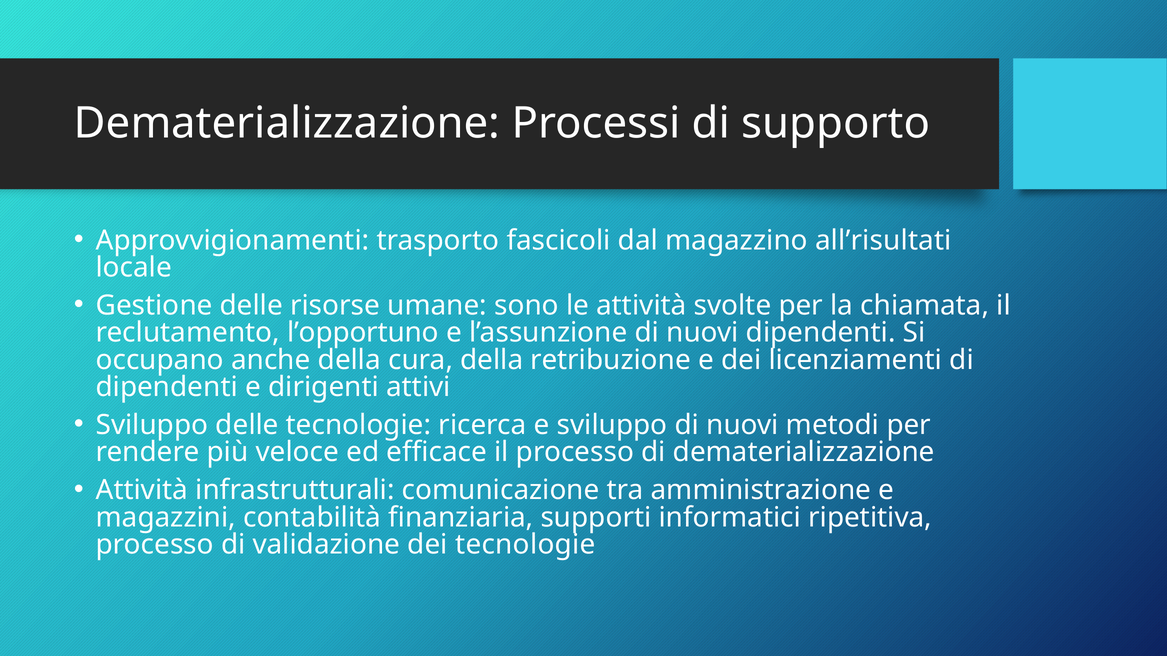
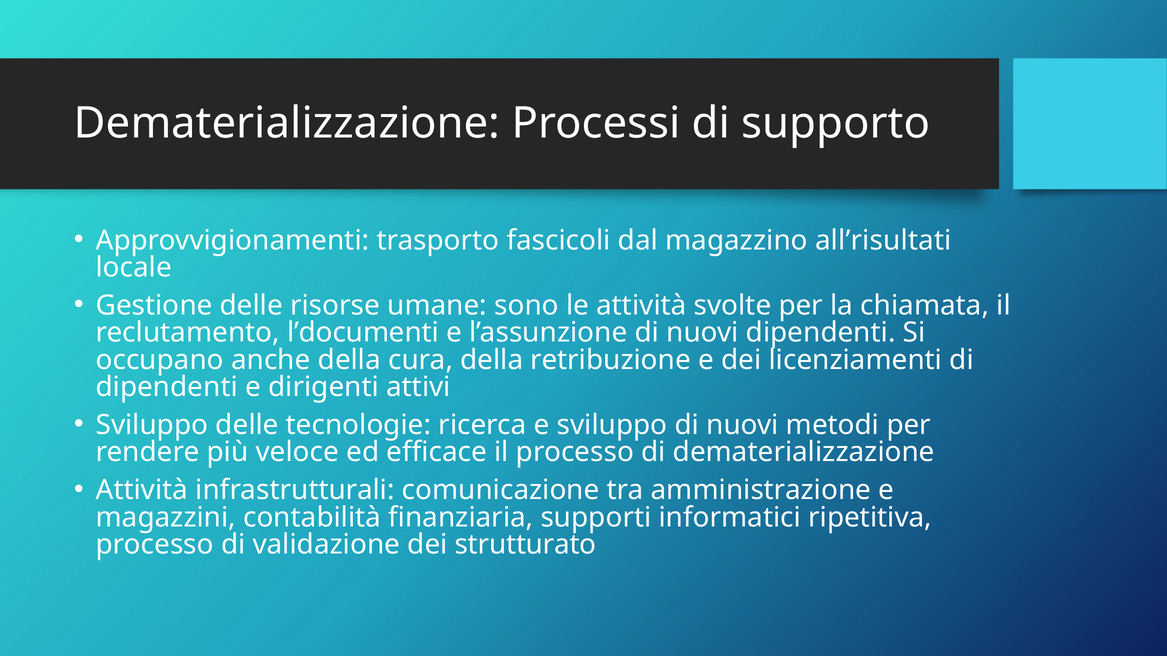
l’opportuno: l’opportuno -> l’documenti (363, 333)
dei tecnologie: tecnologie -> strutturato (526, 545)
